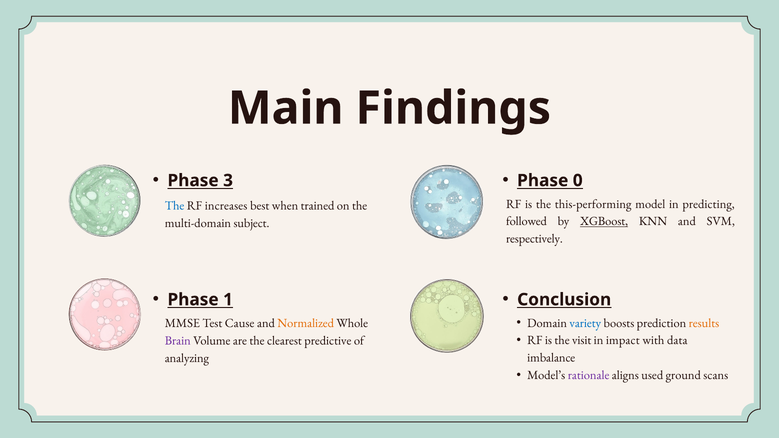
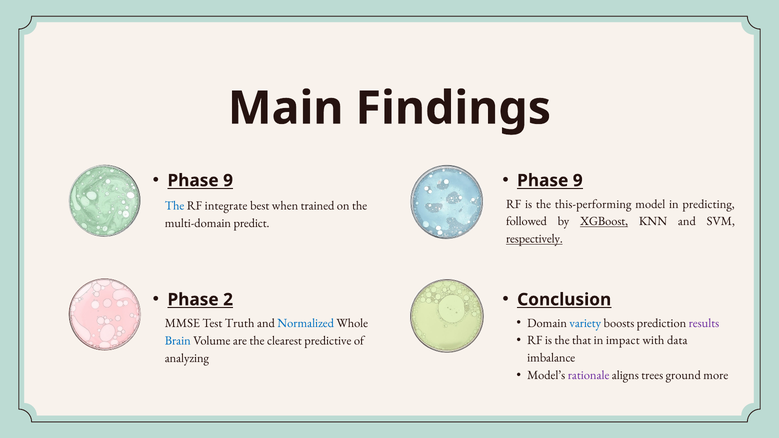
3: 3 -> 9 (228, 181)
0: 0 -> 9 (578, 181)
increases: increases -> integrate (226, 206)
subject: subject -> predict (251, 223)
respectively underline: none -> present (534, 239)
1: 1 -> 2 (228, 300)
results colour: orange -> purple (704, 323)
Cause: Cause -> Truth (240, 323)
Normalized colour: orange -> blue (306, 323)
visit: visit -> that (582, 340)
Brain colour: purple -> blue (178, 341)
used: used -> trees (652, 375)
scans: scans -> more (716, 375)
